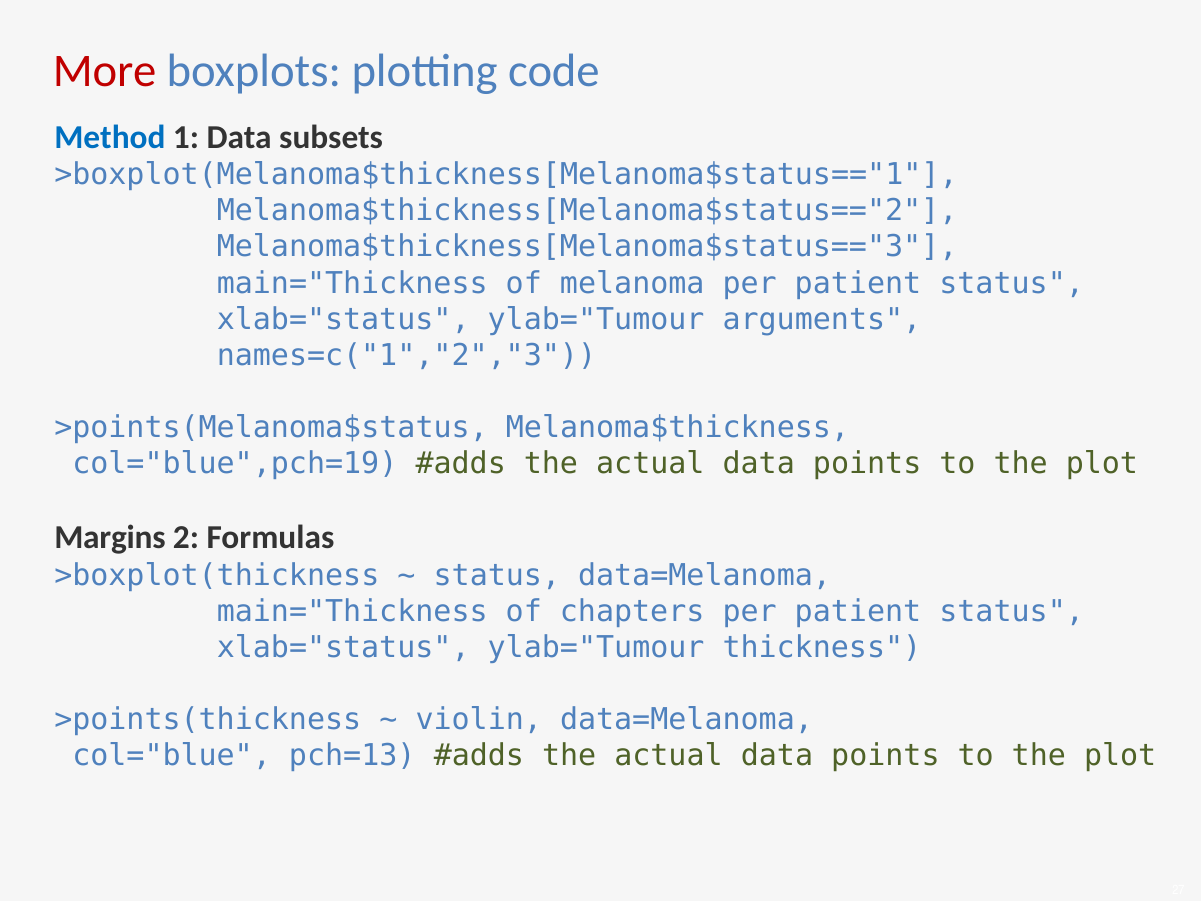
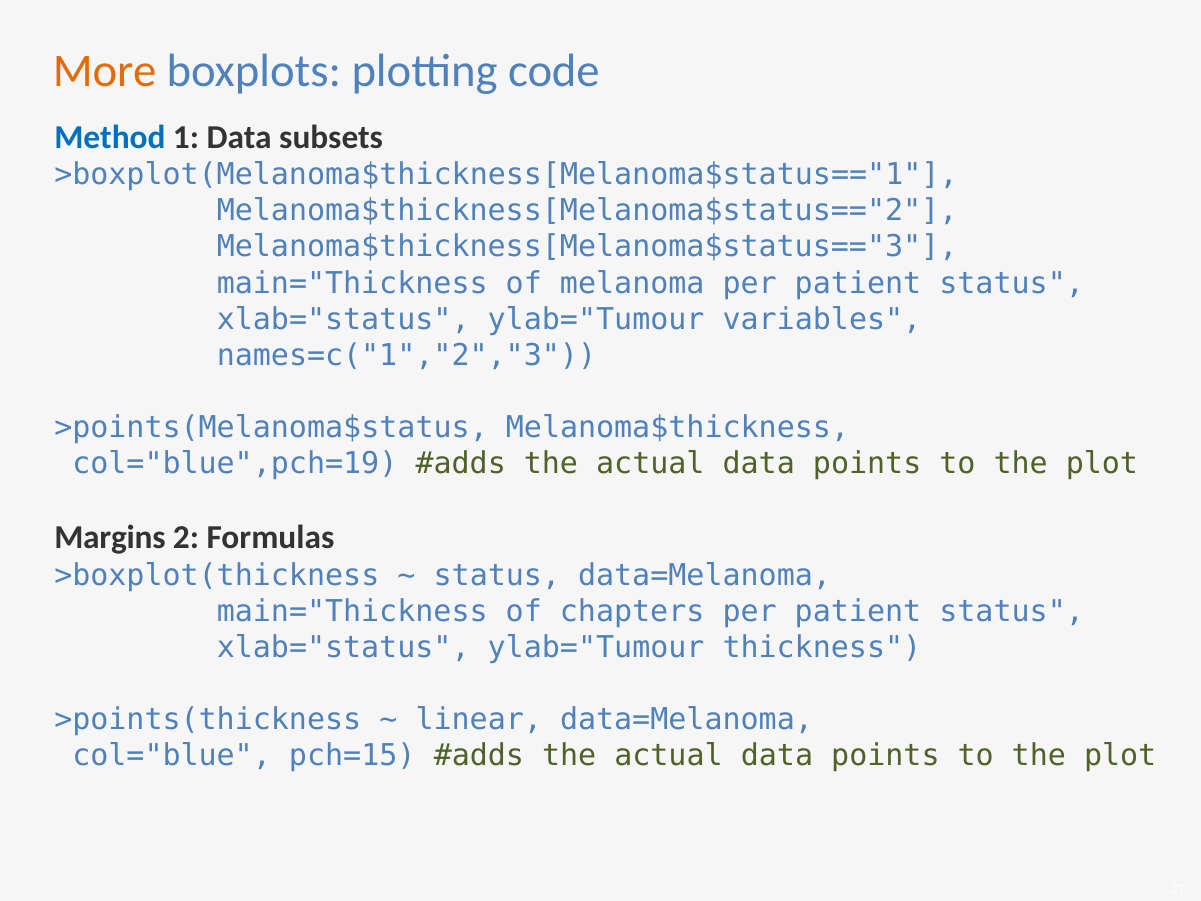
More colour: red -> orange (105, 71)
arguments: arguments -> variables (822, 319)
violin: violin -> linear (479, 719)
pch=13: pch=13 -> pch=15 (352, 755)
